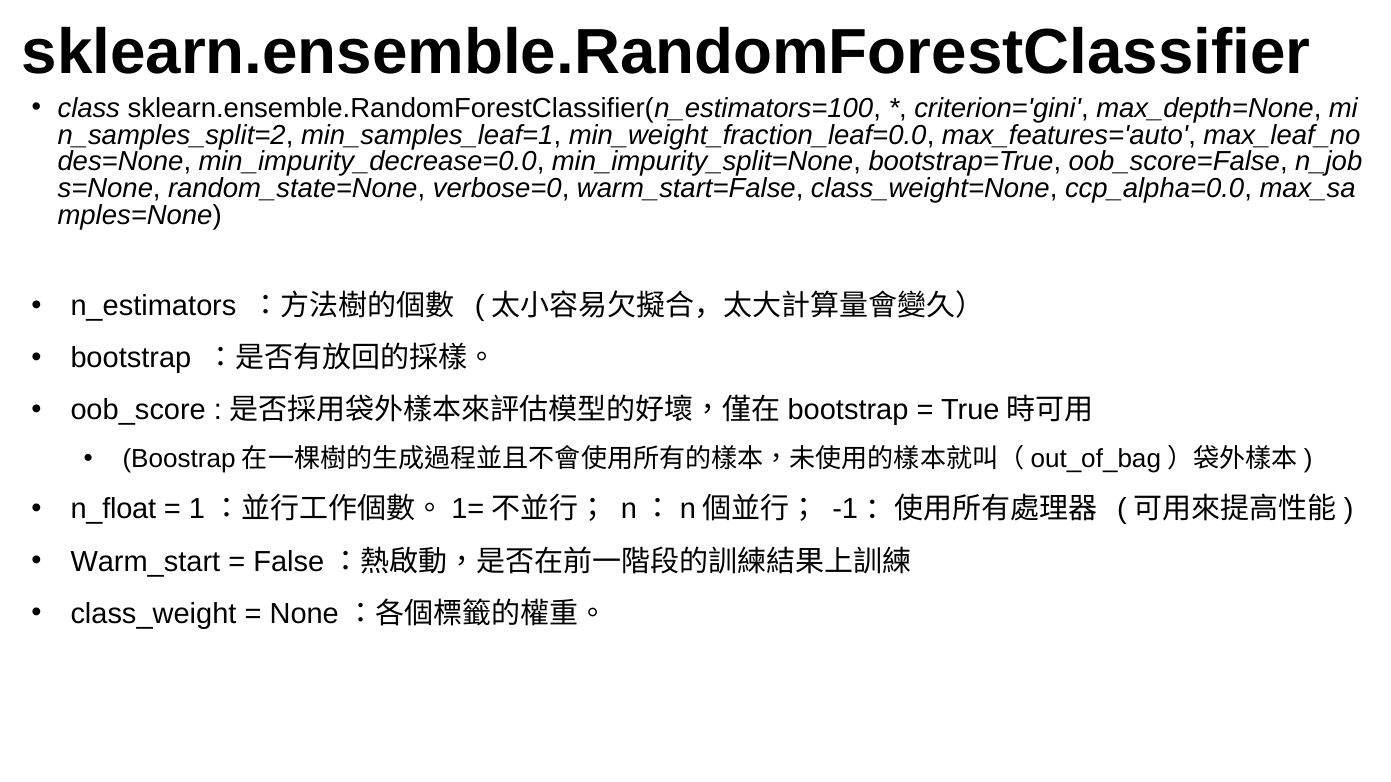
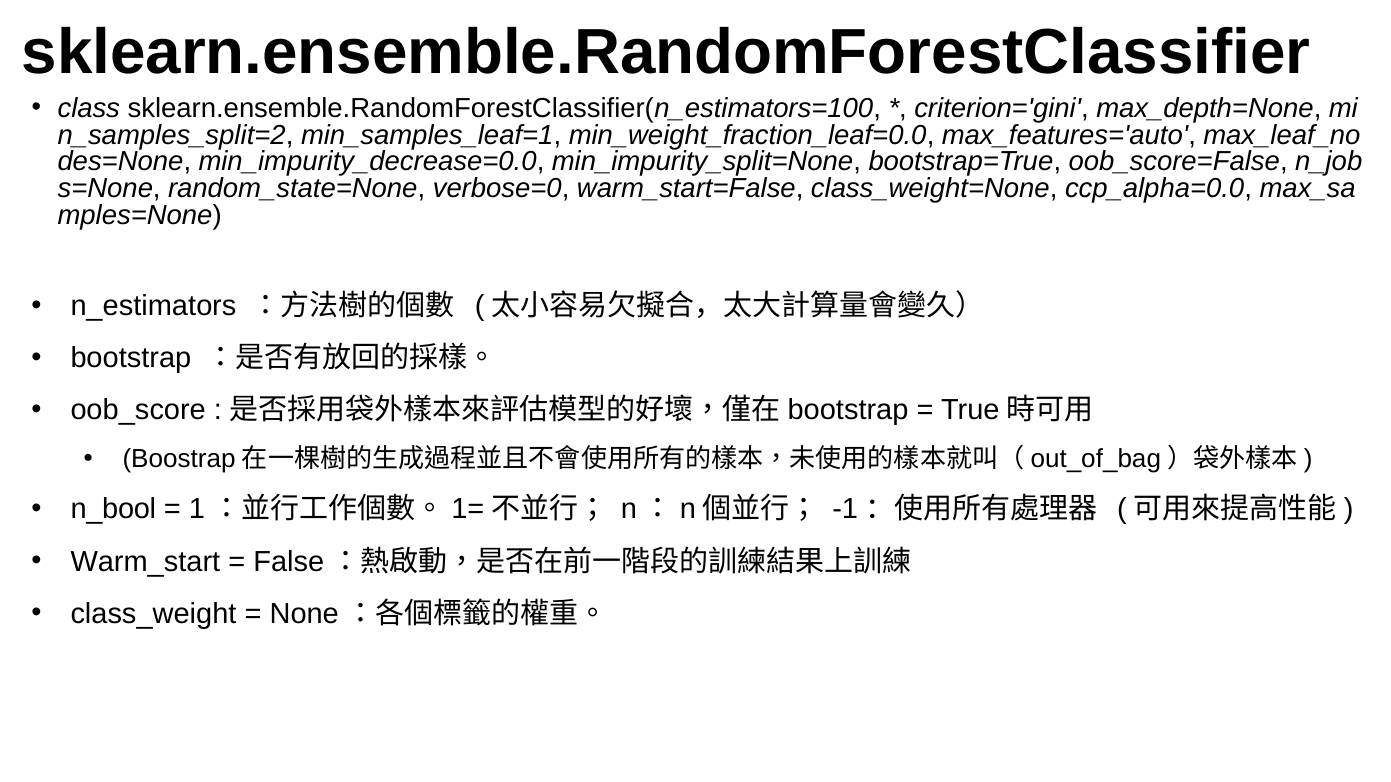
n_float: n_float -> n_bool (113, 510)
